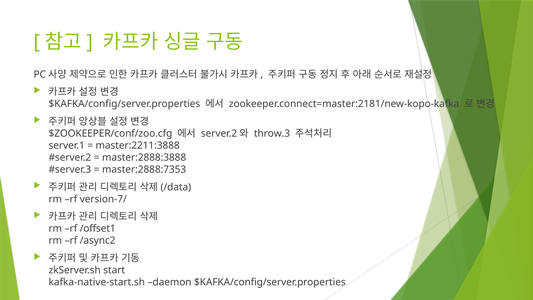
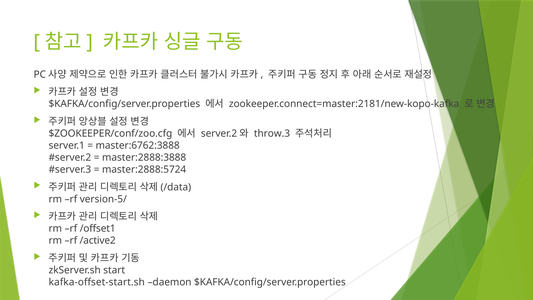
master:2211:3888: master:2211:3888 -> master:6762:3888 (138, 145)
master:2888:7353: master:2888:7353 -> master:2888:5724 (144, 169)
version-7/: version-7/ -> version-5/ (103, 199)
/async2: /async2 -> /active2 (98, 241)
kafka-native-start.sh: kafka-native-start.sh -> kafka-offset-start.sh (97, 282)
